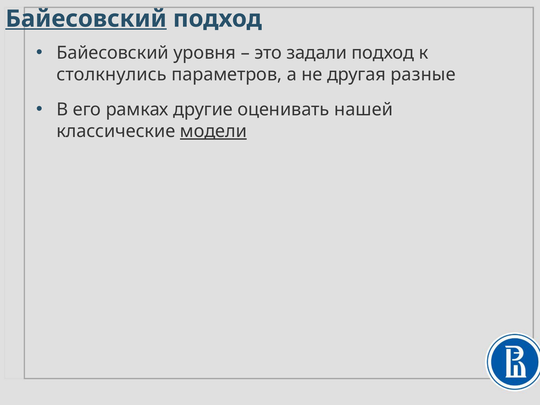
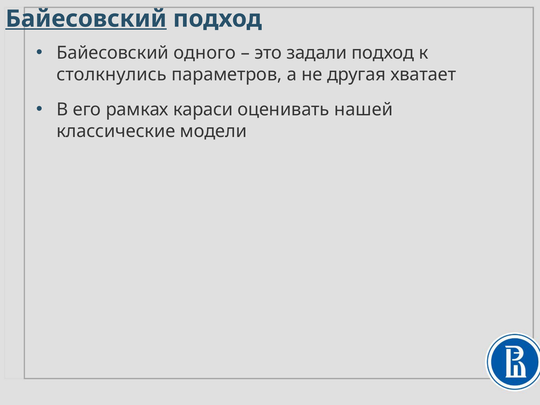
уровня: уровня -> одного (205, 53)
разные: разные -> хватает (423, 75)
другие: другие -> караси (203, 110)
модели underline: present -> none (213, 131)
